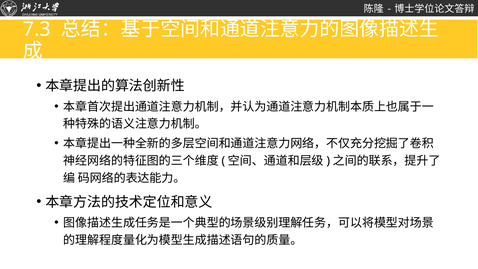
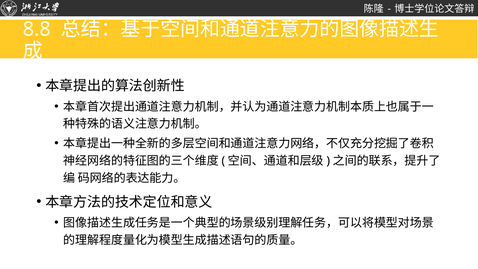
7.3: 7.3 -> 8.8 (37, 29)
